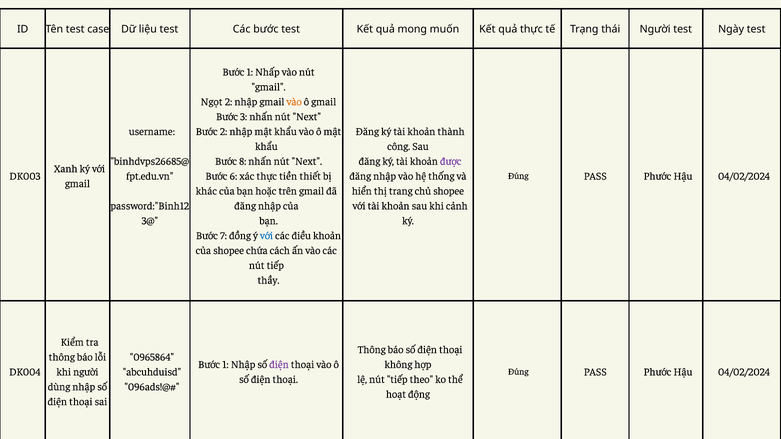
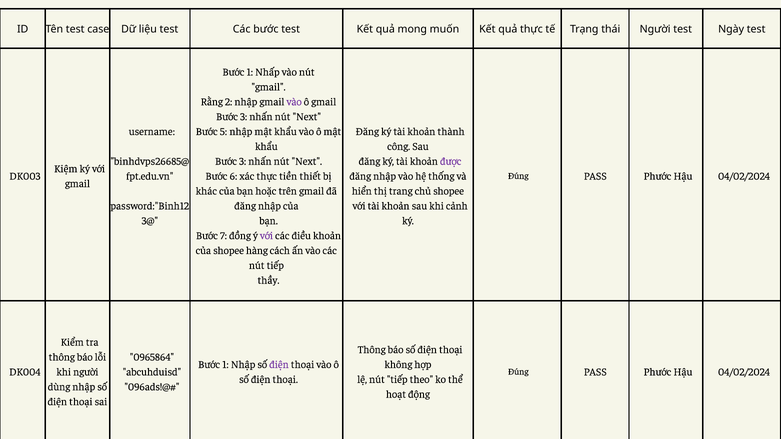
Ngọt: Ngọt -> Rằng (212, 102)
vào colour: orange -> purple (294, 102)
Bước 2: 2 -> 5 (224, 132)
8: 8 -> 3 (243, 161)
Xanh: Xanh -> Kiệm (66, 169)
với colour: blue -> purple (267, 236)
chứa: chứa -> hàng (257, 251)
